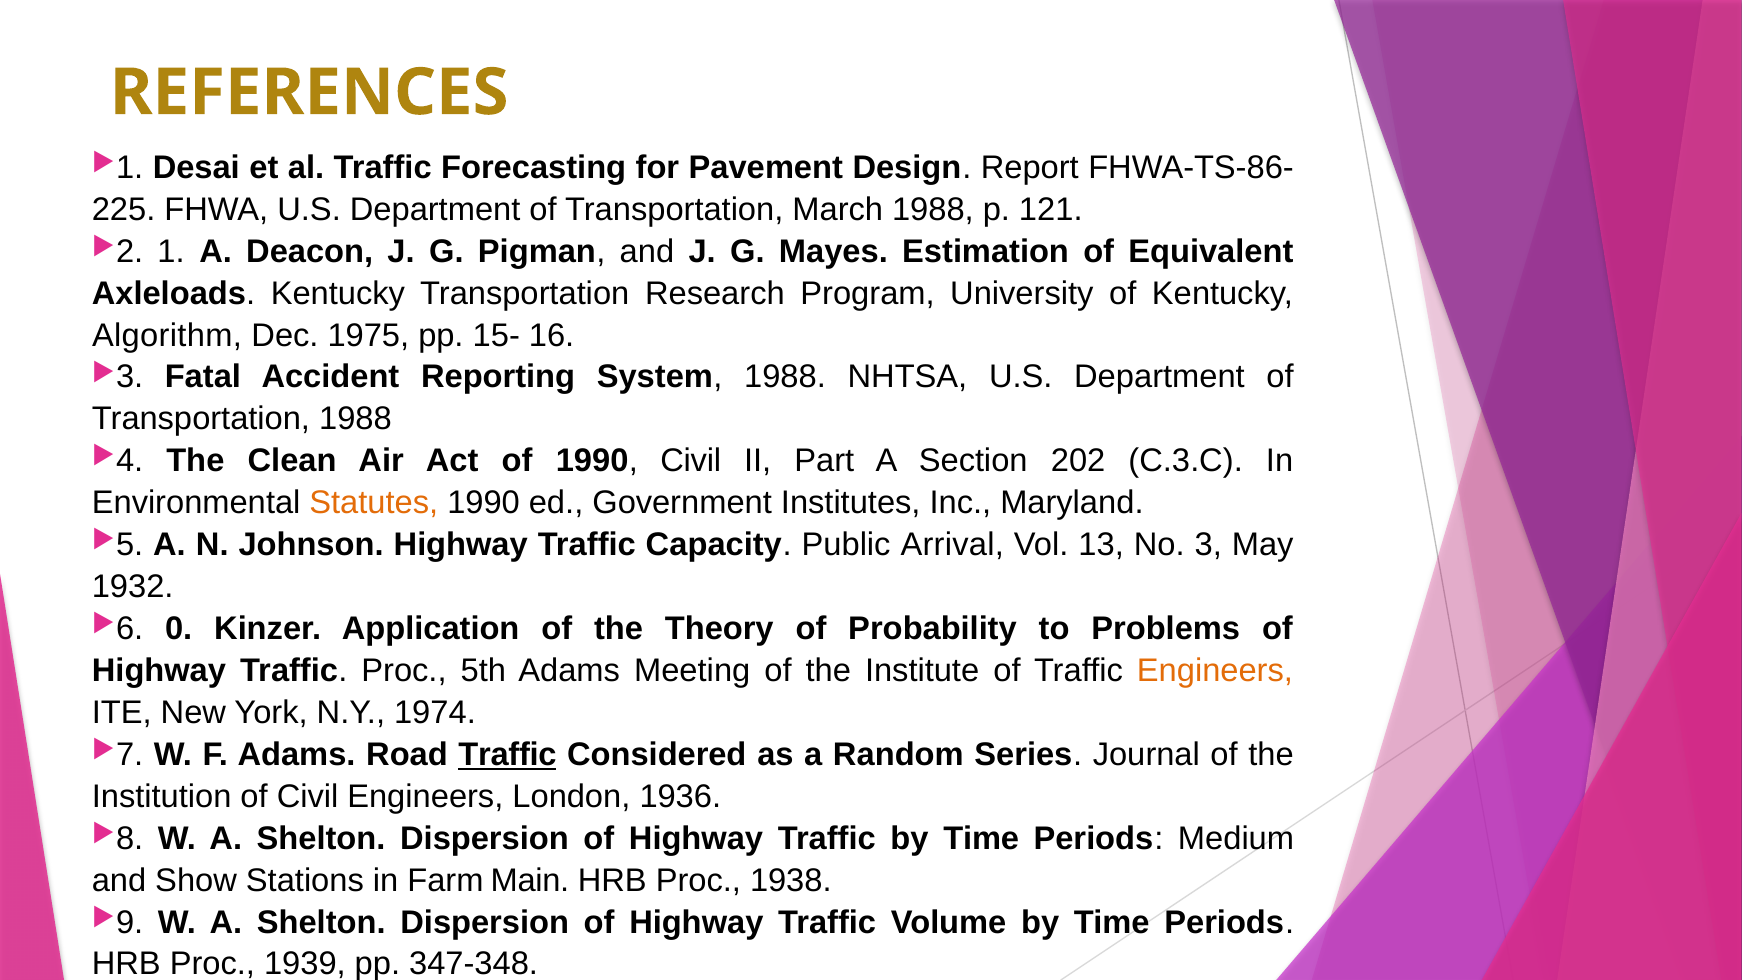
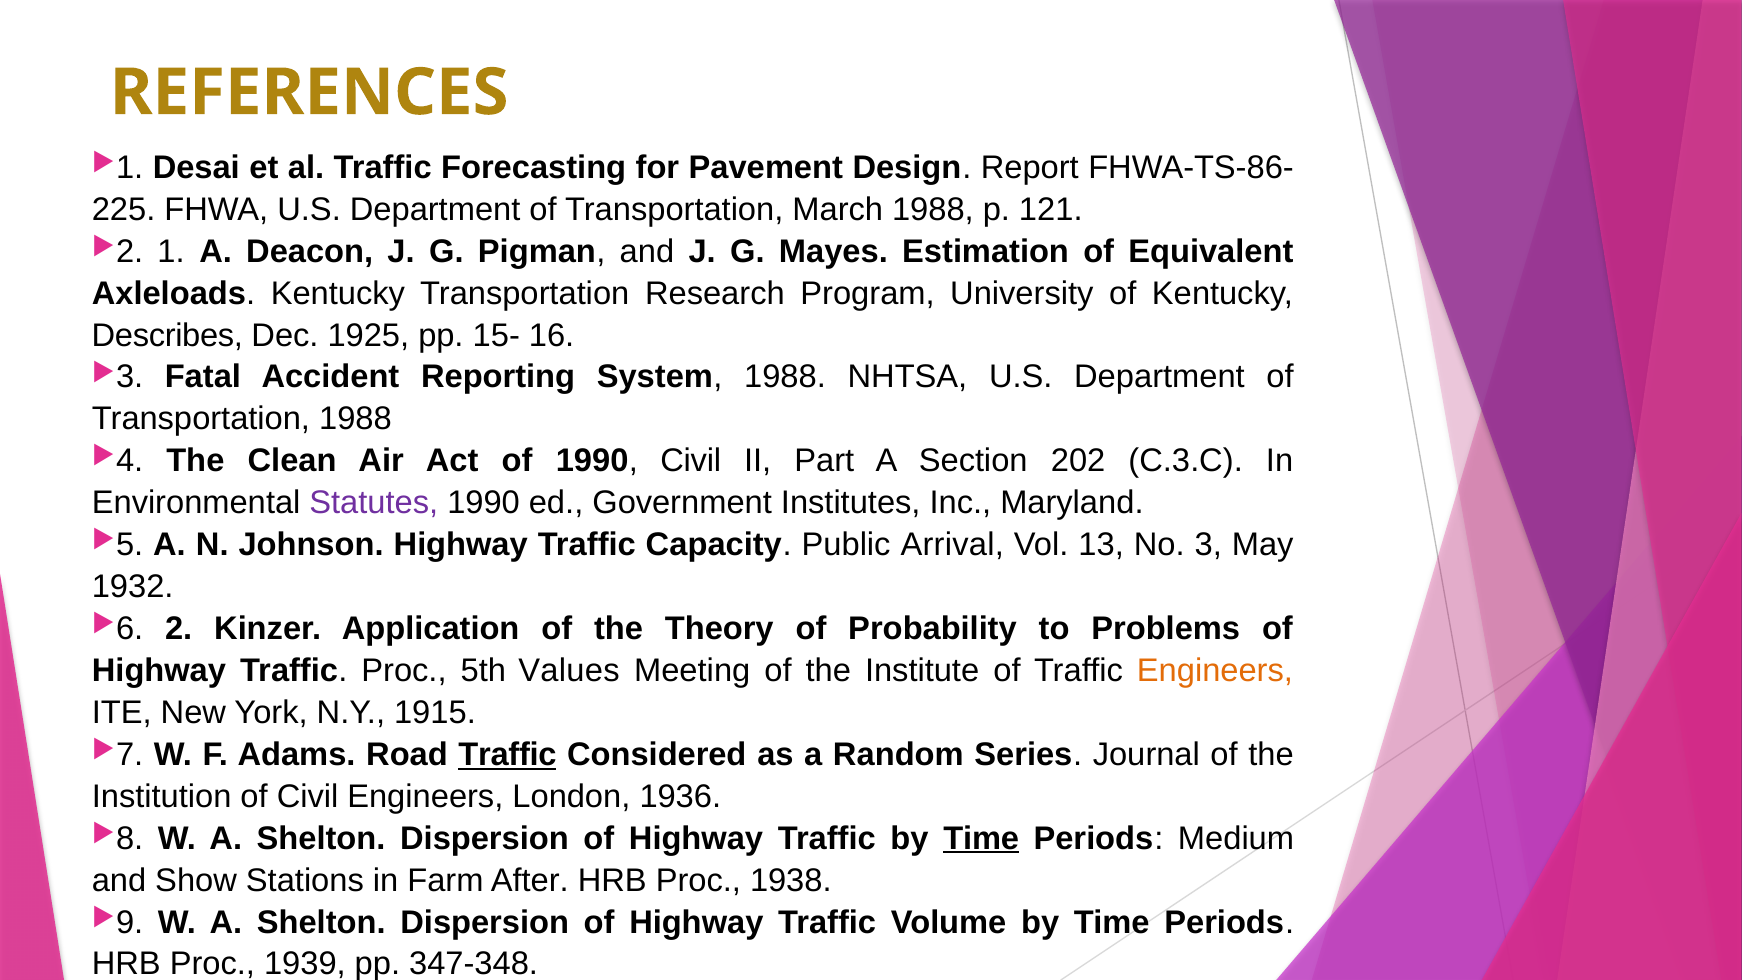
Algorithm: Algorithm -> Describes (167, 335)
1975: 1975 -> 1925 (368, 335)
Statutes colour: orange -> purple (374, 503)
0: 0 -> 2 (179, 629)
5th Adams: Adams -> Values (569, 671)
1974: 1974 -> 1915 (435, 713)
Time underline: none -> present (981, 838)
Main: Main -> After (530, 880)
